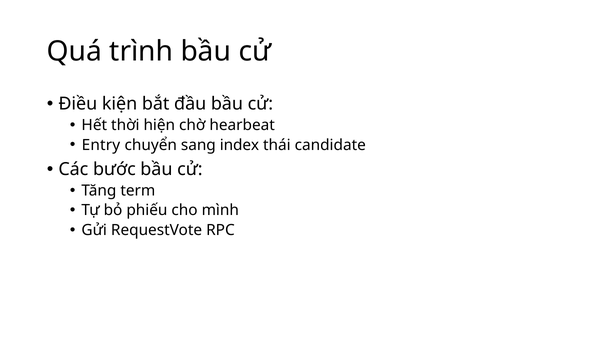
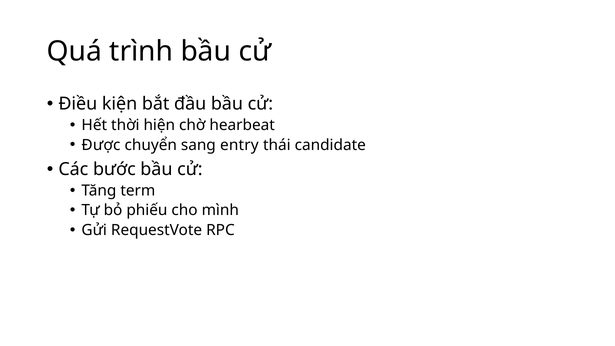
Entry: Entry -> Được (101, 145)
index: index -> entry (239, 145)
